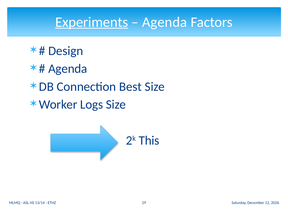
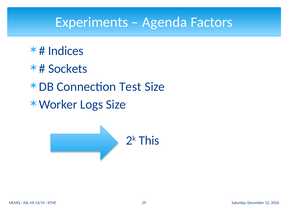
Experiments underline: present -> none (92, 22)
Design: Design -> Indices (66, 51)
Agenda: Agenda -> Sockets (68, 69)
Best: Best -> Test (130, 87)
